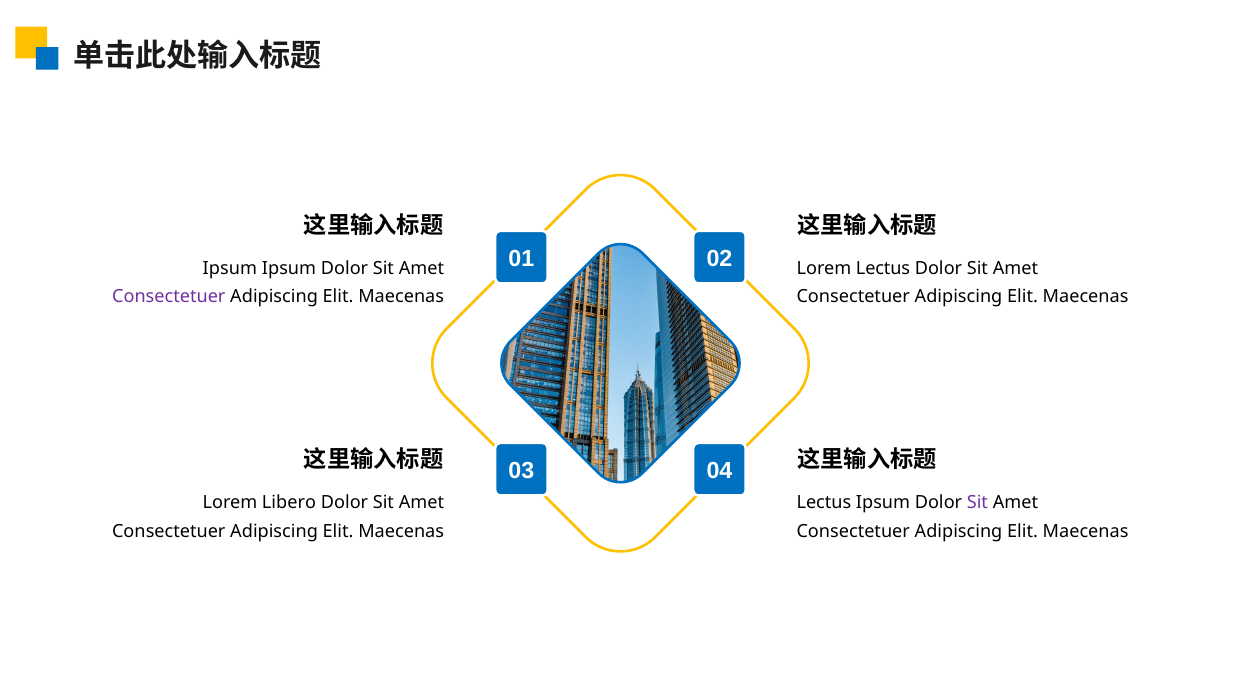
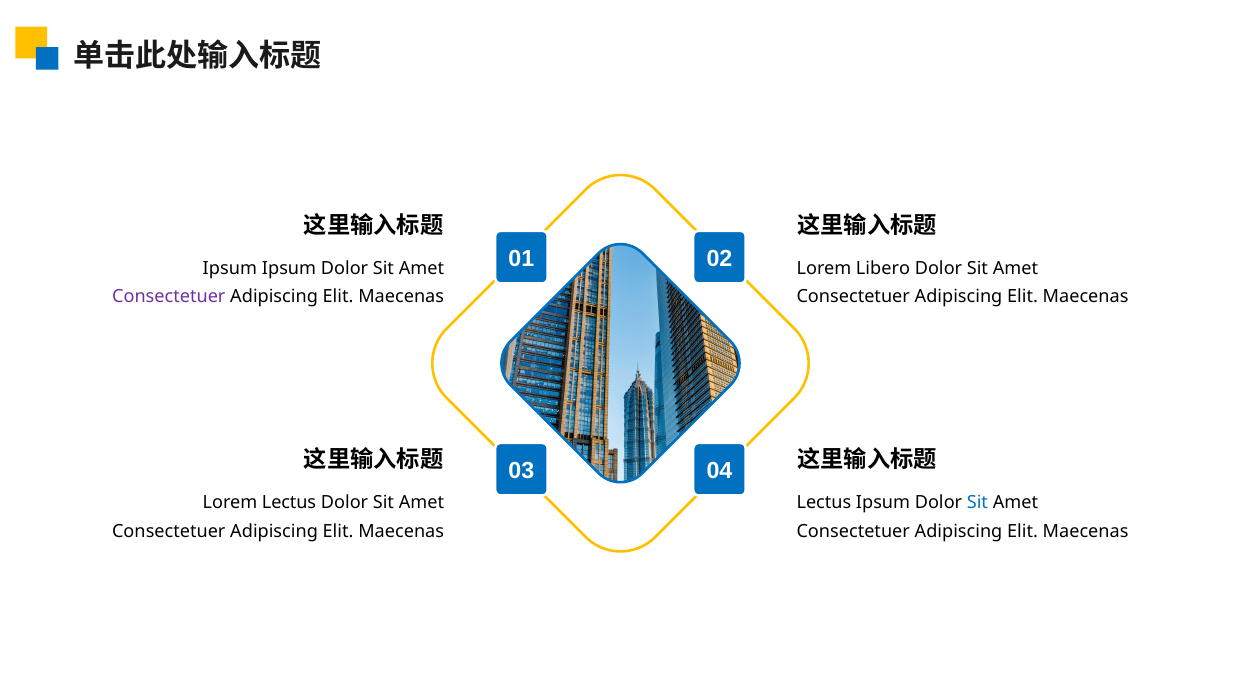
Lorem Lectus: Lectus -> Libero (883, 269)
Lorem Libero: Libero -> Lectus (289, 503)
Sit colour: purple -> blue (977, 503)
